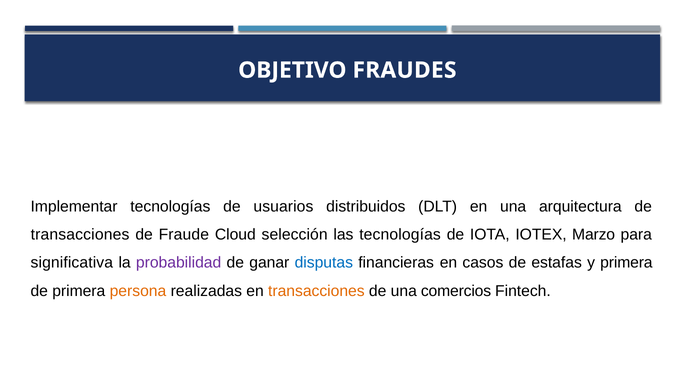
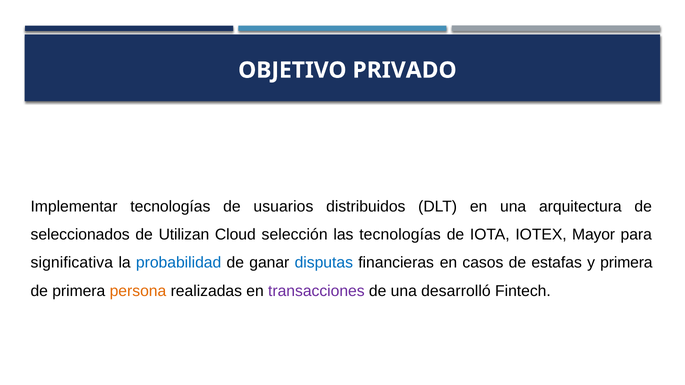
FRAUDES: FRAUDES -> PRIVADO (405, 70)
transacciones: transacciones -> seleccionados (80, 235)
Fraude: Fraude -> Utilizan (184, 235)
Marzo: Marzo -> Mayor (594, 235)
probabilidad colour: purple -> blue (179, 263)
transacciones colour: orange -> purple (316, 291)
comercios: comercios -> desarrolló (456, 291)
